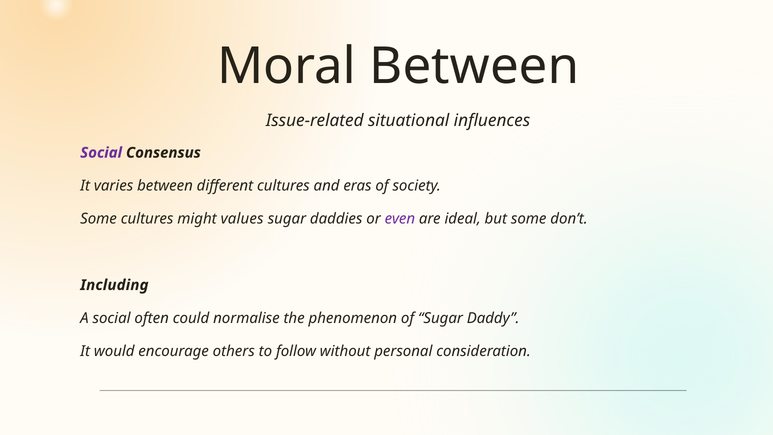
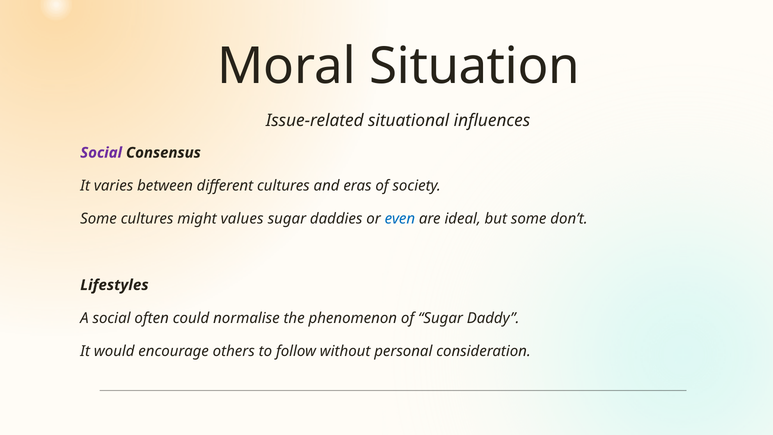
Moral Between: Between -> Situation (475, 66)
even colour: purple -> blue (400, 219)
Including: Including -> Lifestyles (114, 285)
